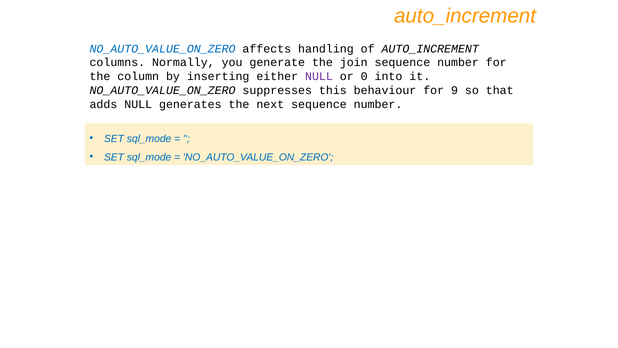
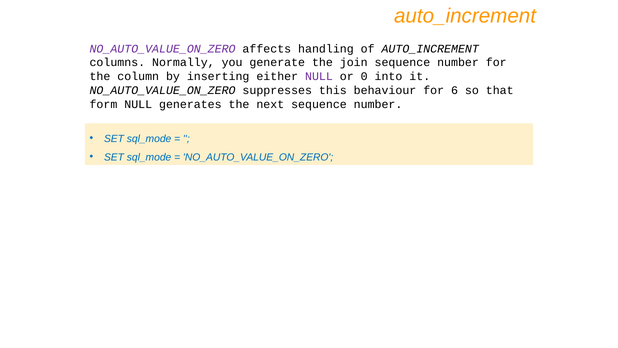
NO_AUTO_VALUE_ON_ZERO colour: blue -> purple (163, 49)
9: 9 -> 6 (455, 90)
adds: adds -> form (103, 104)
